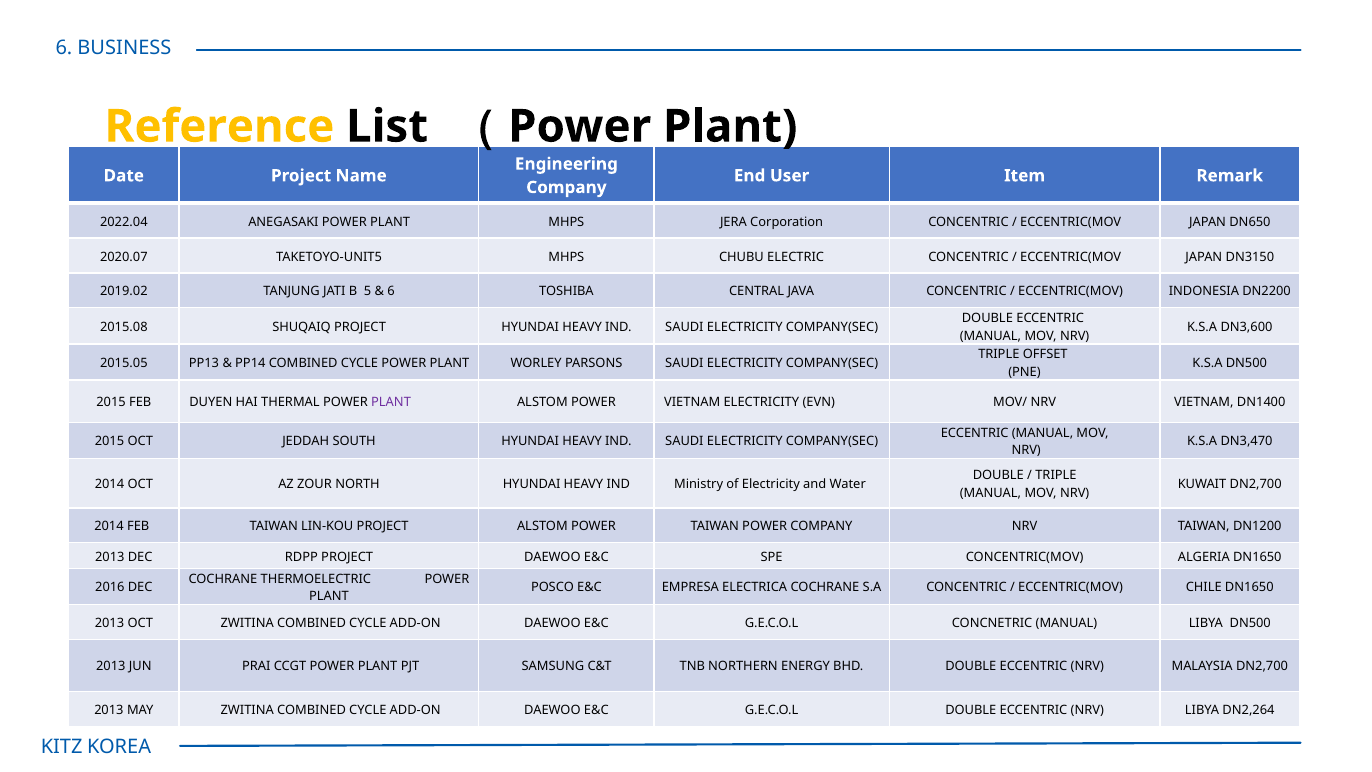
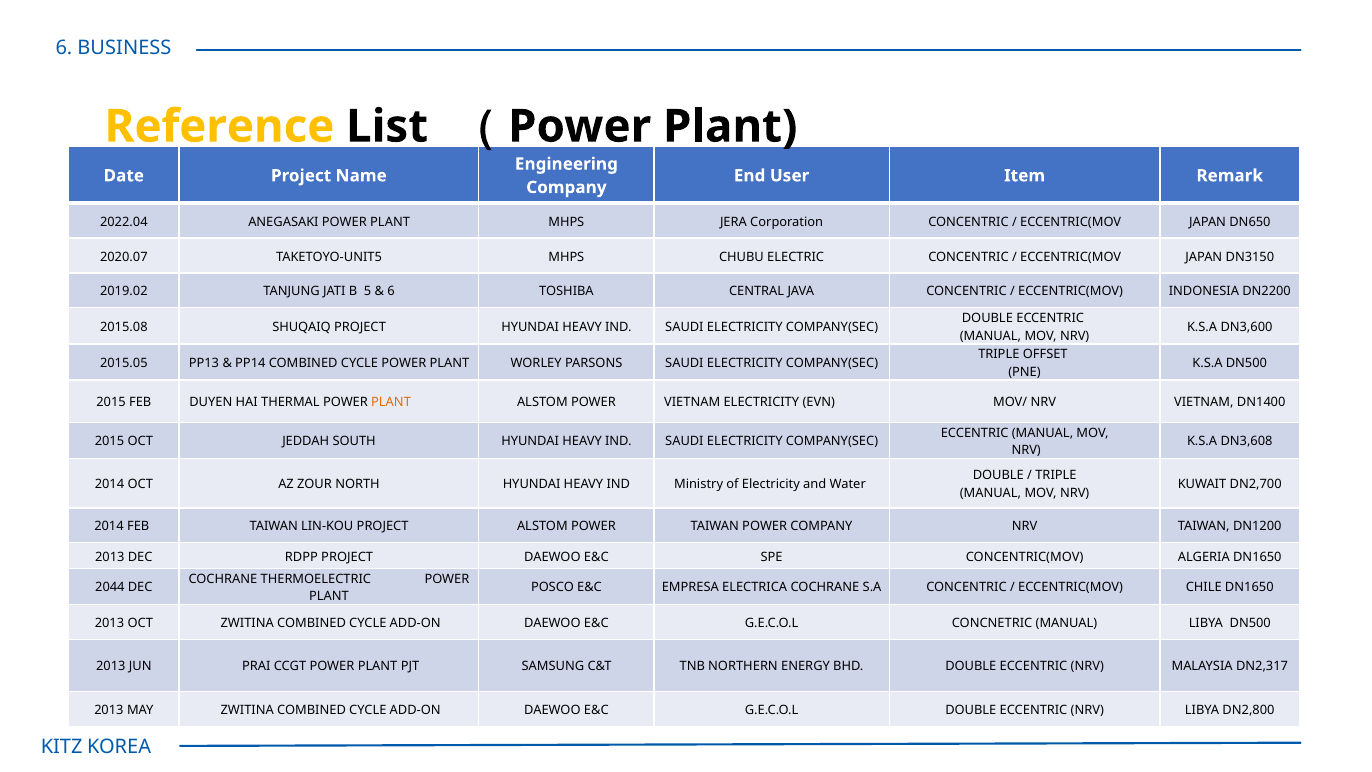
PLANT colour: purple -> orange (391, 402)
DN3,470: DN3,470 -> DN3,608 (1247, 441)
2016: 2016 -> 2044 (110, 587)
MALAYSIA DN2,700: DN2,700 -> DN2,317 (1262, 666)
DN2,264: DN2,264 -> DN2,800 (1249, 710)
